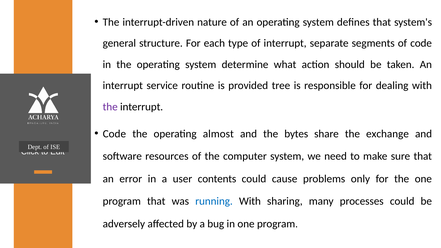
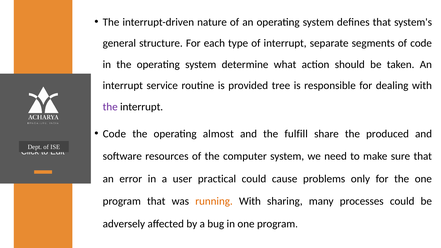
bytes: bytes -> fulfill (296, 134)
exchange: exchange -> produced (388, 134)
contents: contents -> practical (217, 179)
running colour: blue -> orange (214, 201)
